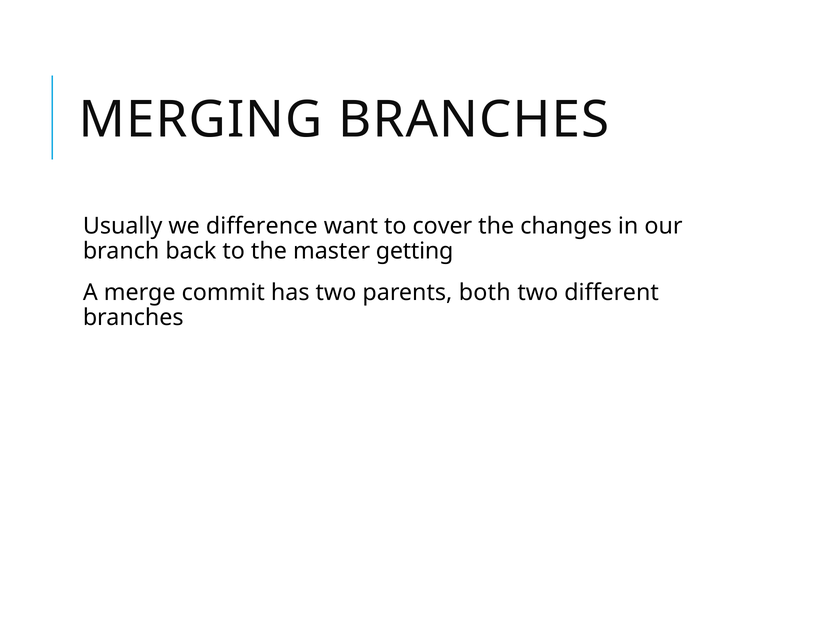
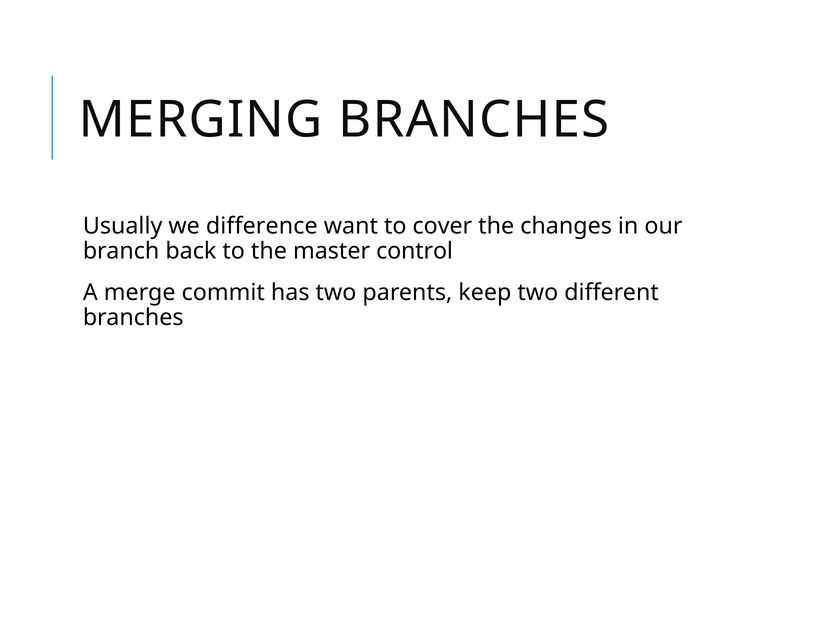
getting: getting -> control (415, 251)
both: both -> keep (485, 292)
